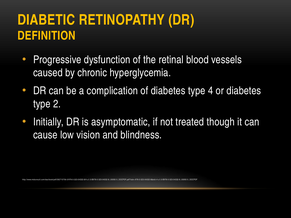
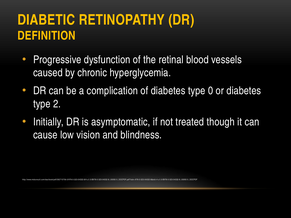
4: 4 -> 0 (211, 91)
